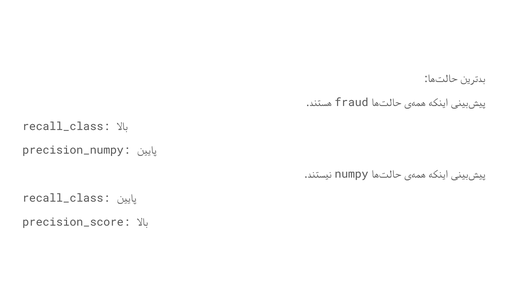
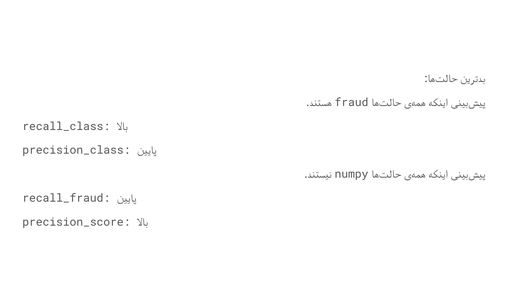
precision_numpy: precision_numpy -> precision_class (76, 151)
recall_class: recall_class -> recall_fraud (66, 199)
